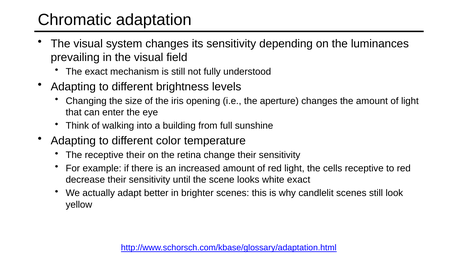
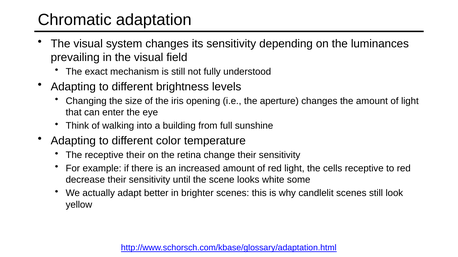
white exact: exact -> some (299, 180)
